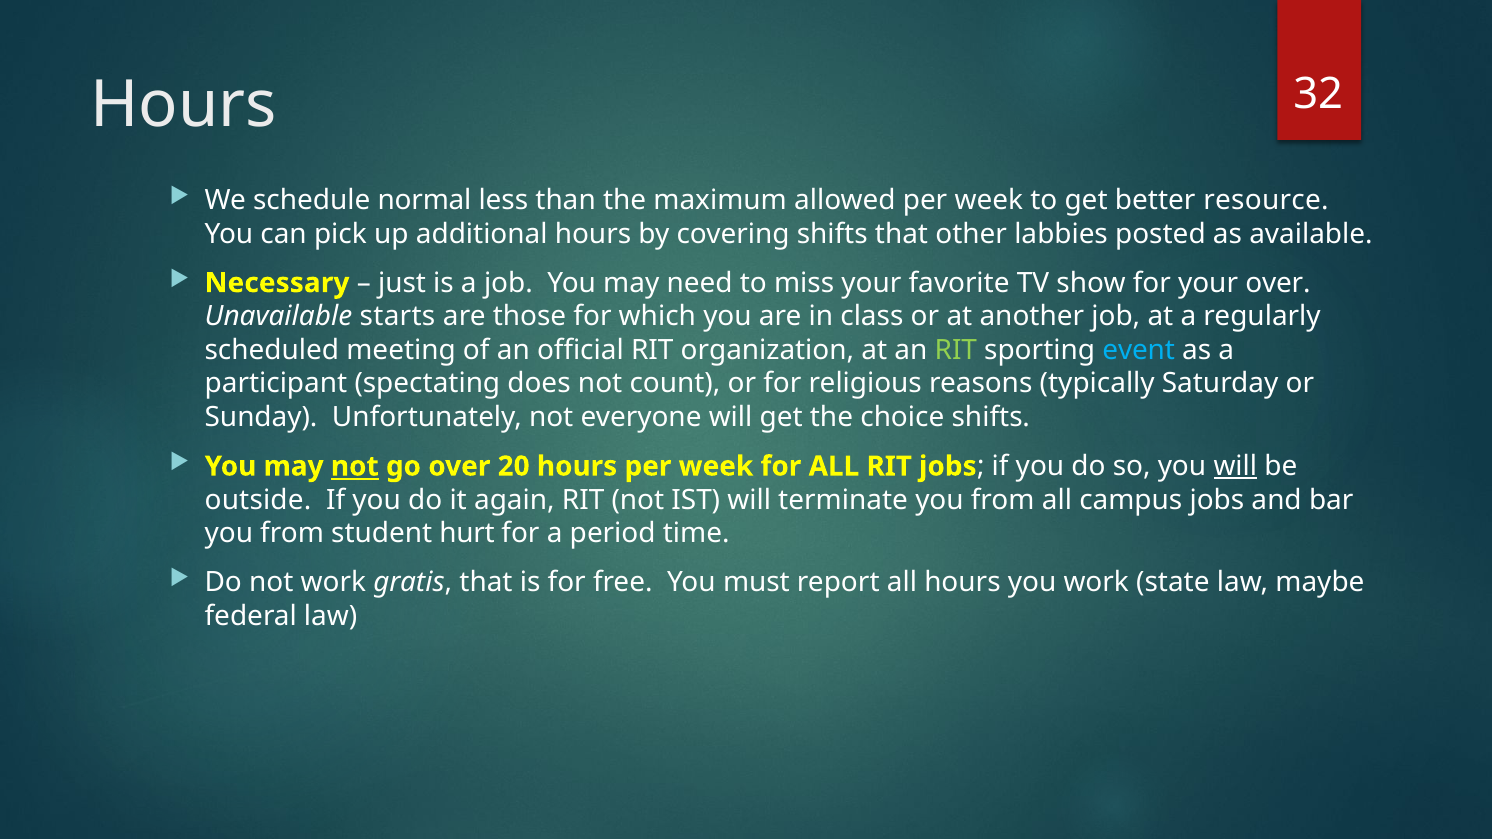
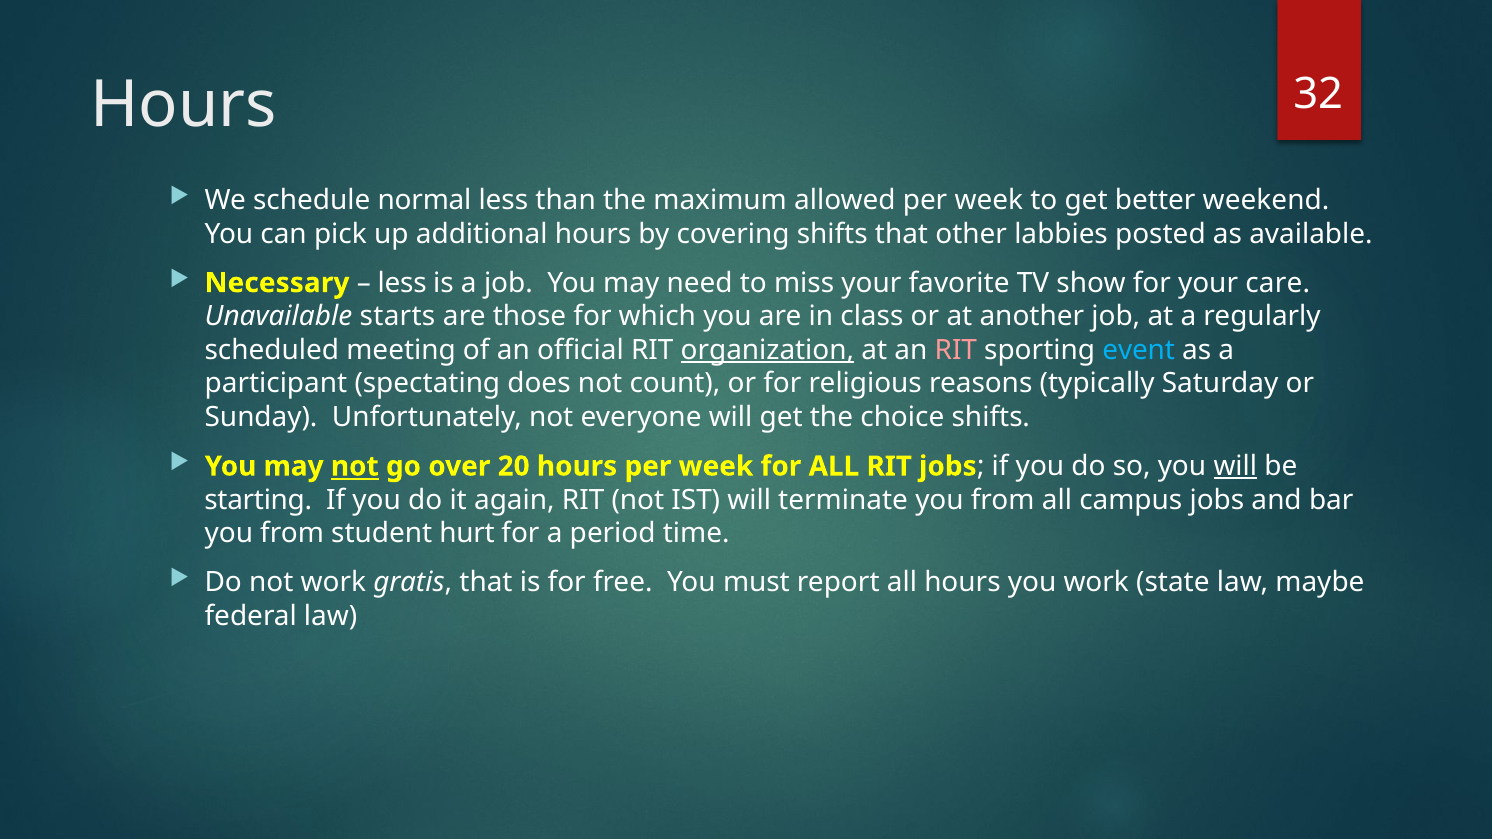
resource: resource -> weekend (1266, 200)
just: just -> less (402, 283)
your over: over -> care (1278, 283)
organization underline: none -> present (767, 350)
RIT colour: light green -> pink (956, 350)
outside: outside -> starting (258, 500)
